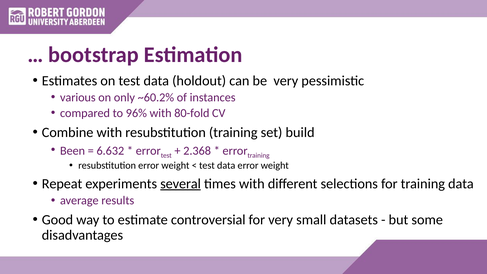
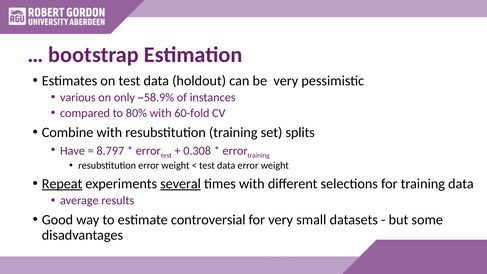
~60.2%: ~60.2% -> ~58.9% (156, 97)
96%: 96% -> 80% (136, 113)
80-fold: 80-fold -> 60-fold (192, 113)
build: build -> splits (300, 132)
Been: Been -> Have (73, 151)
6.632: 6.632 -> 8.797 (110, 151)
2.368: 2.368 -> 0.308 (197, 151)
Repeat underline: none -> present (62, 184)
